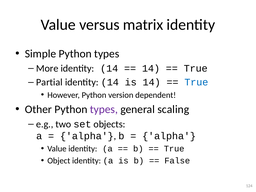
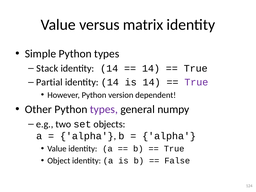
More: More -> Stack (47, 68)
True colour: blue -> purple (196, 82)
scaling: scaling -> numpy (173, 109)
